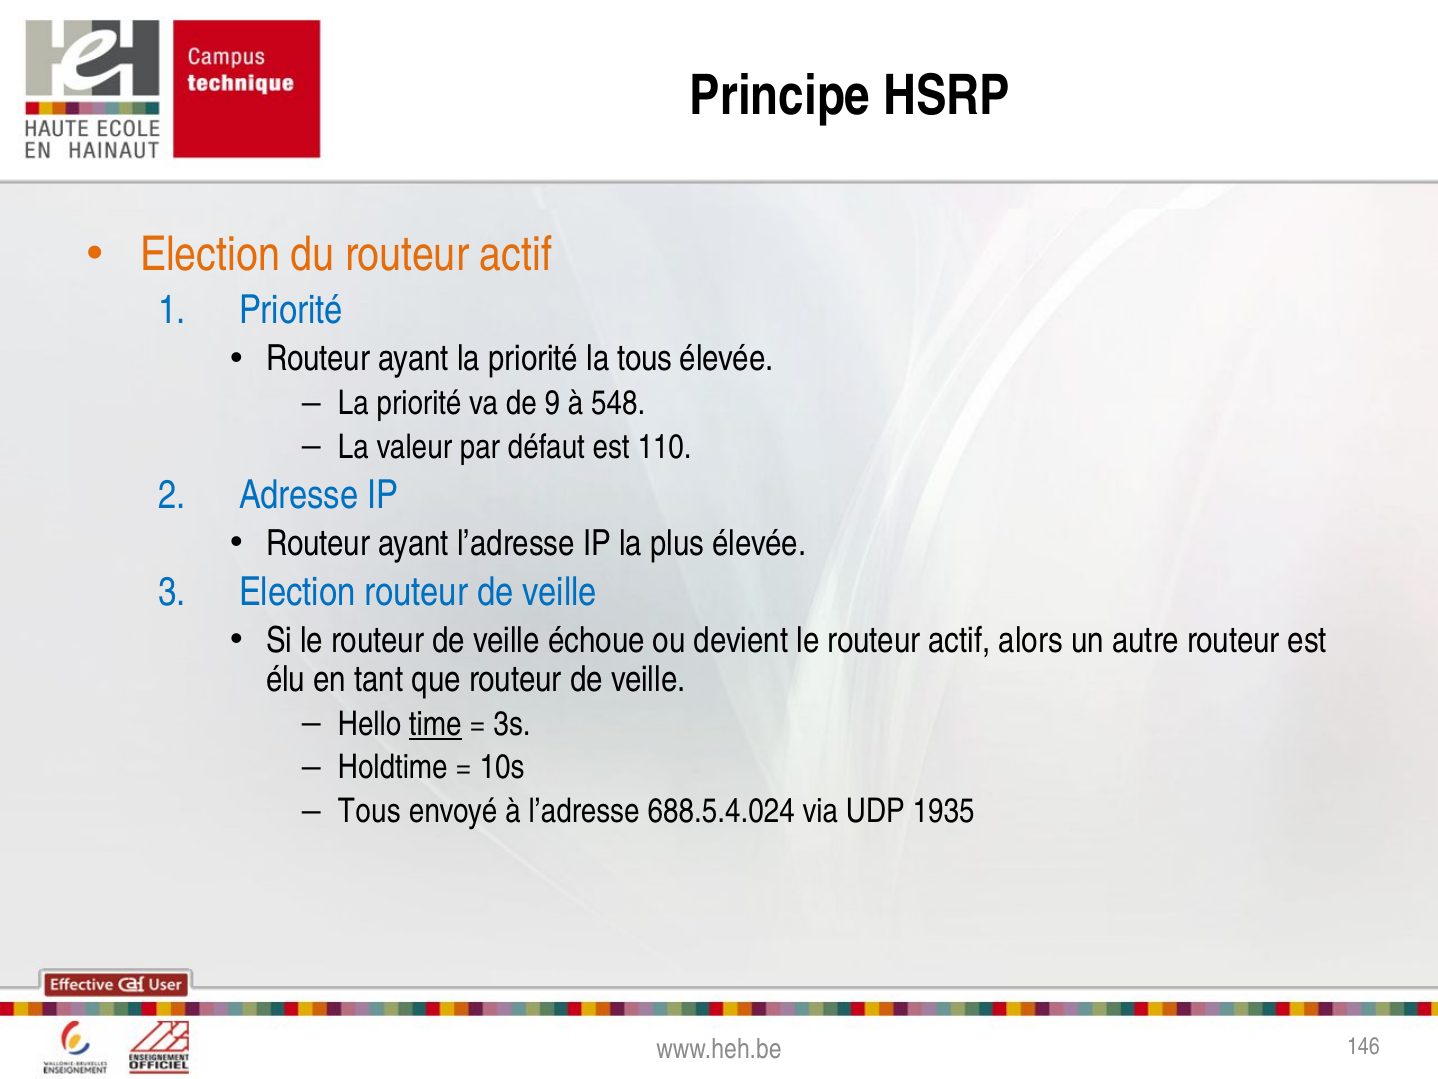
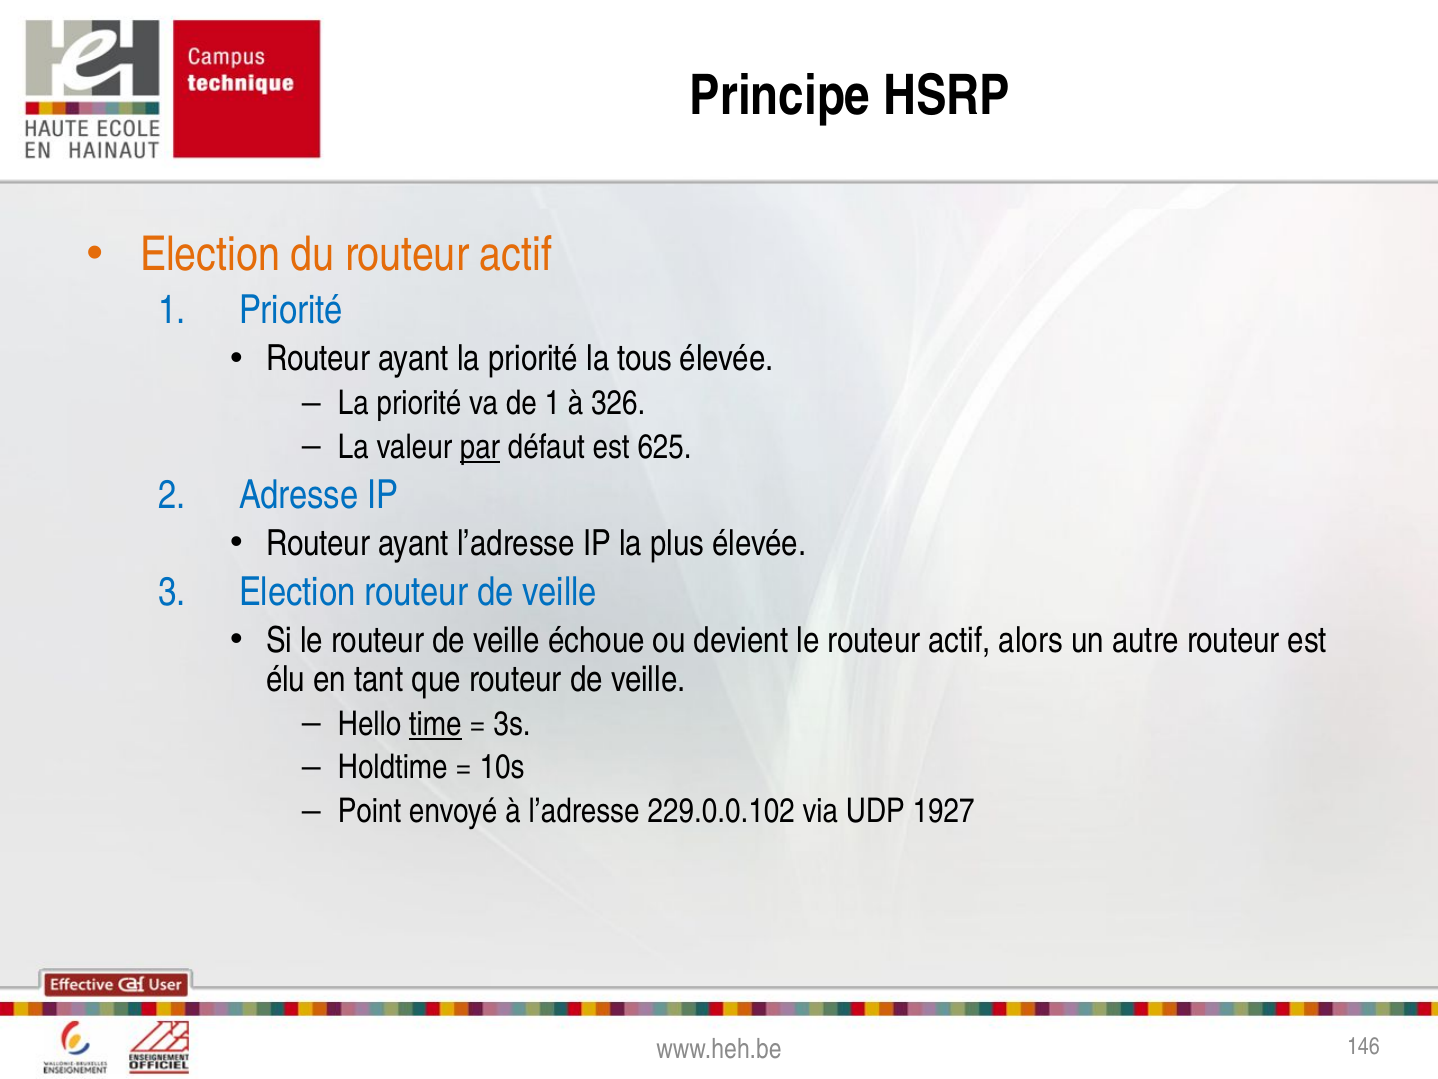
de 9: 9 -> 1 (552, 403)
548: 548 -> 326 (618, 403)
par underline: none -> present (480, 447)
110: 110 -> 625 (665, 447)
Tous: Tous -> Point (370, 811)
688.5.4.024: 688.5.4.024 -> 229.0.0.102 (721, 811)
1935: 1935 -> 1927 (944, 811)
